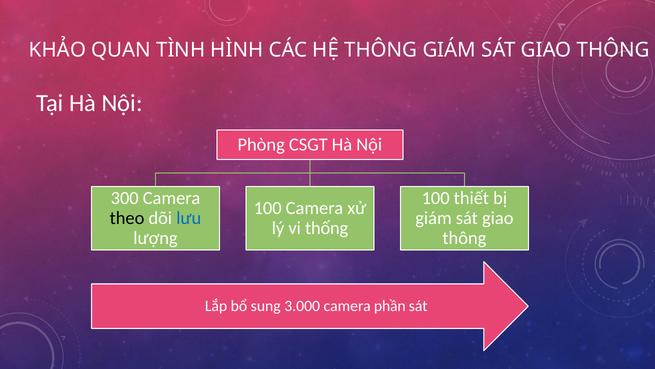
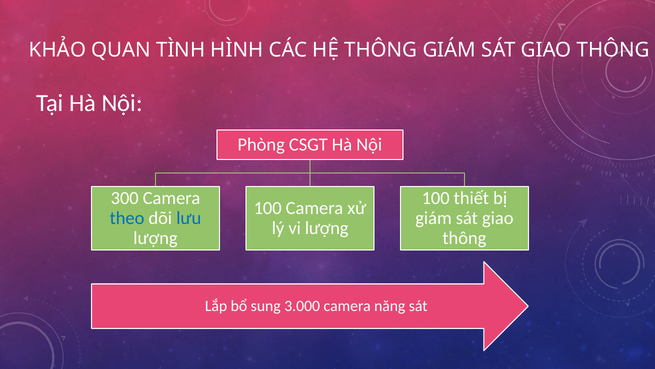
theo colour: black -> blue (127, 218)
vi thống: thống -> lượng (327, 228)
phần: phần -> năng (390, 305)
